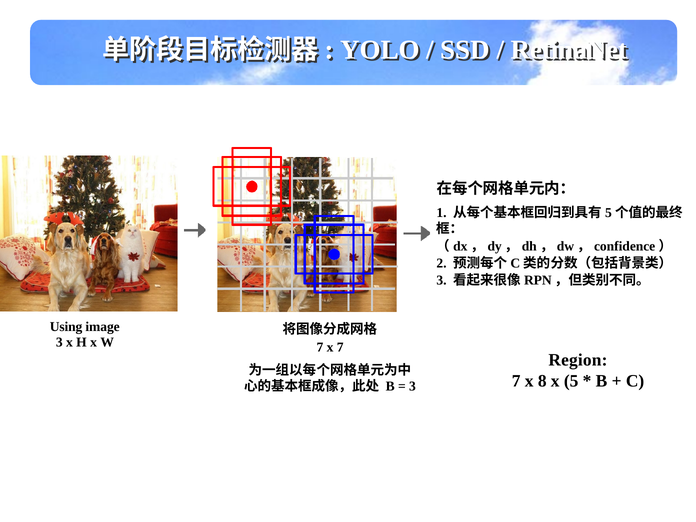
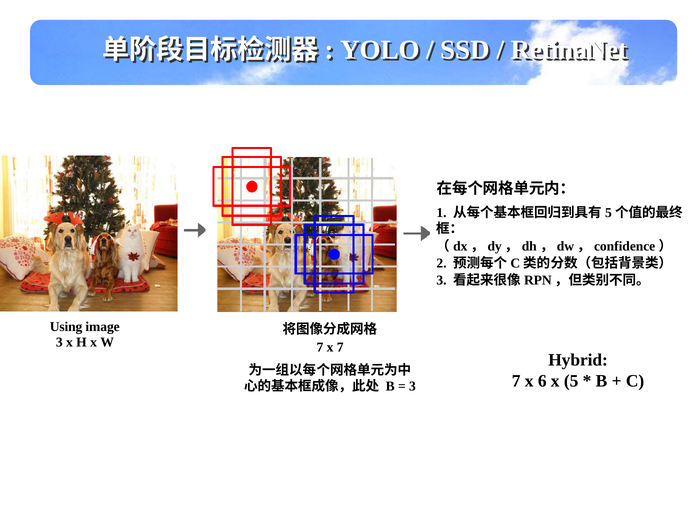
Region: Region -> Hybrid (578, 360)
8: 8 -> 6 (542, 381)
